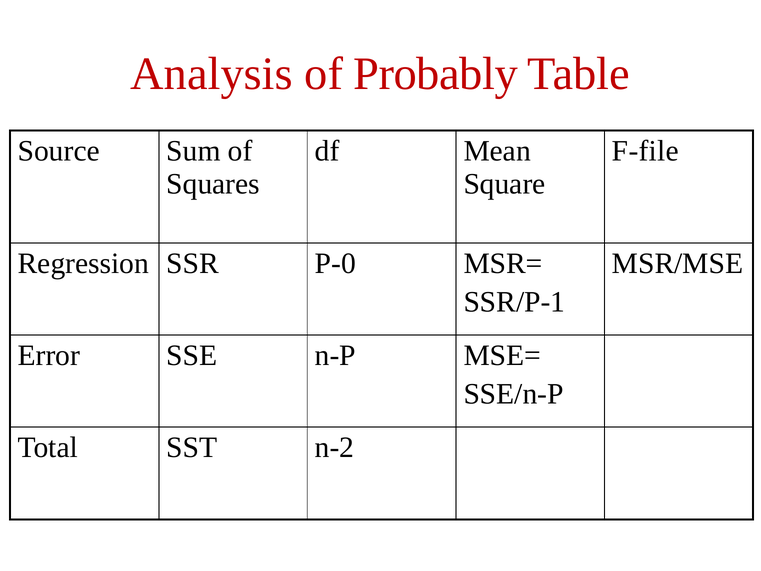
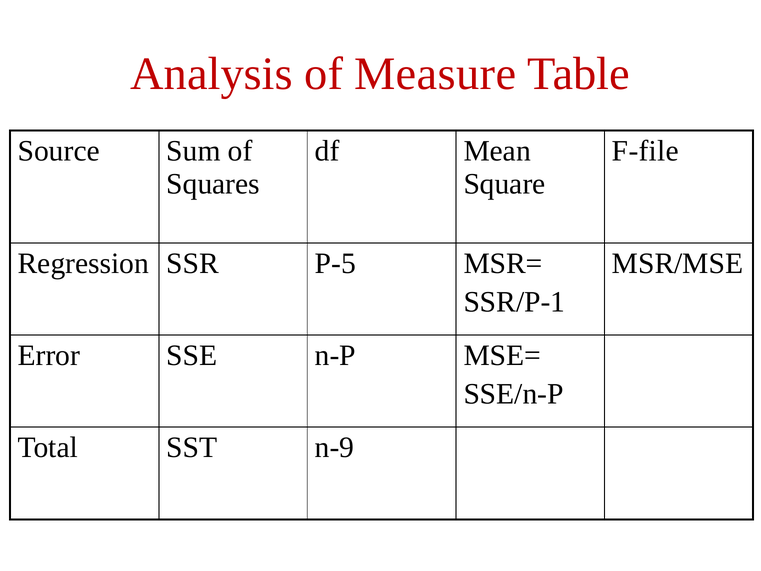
Probably: Probably -> Measure (435, 74)
P-0: P-0 -> P-5 (335, 263)
n-2: n-2 -> n-9 (335, 447)
